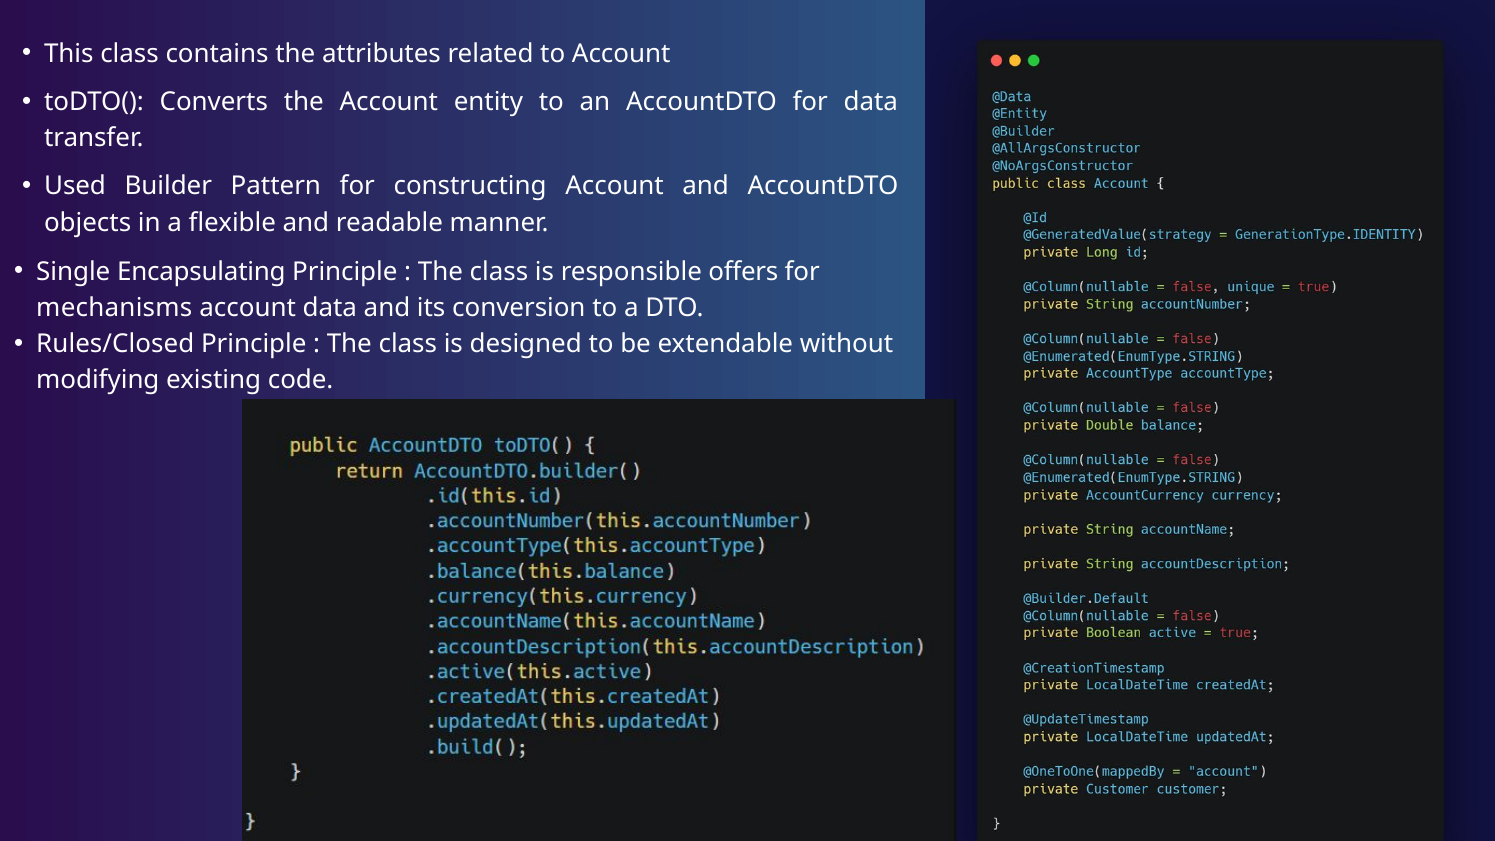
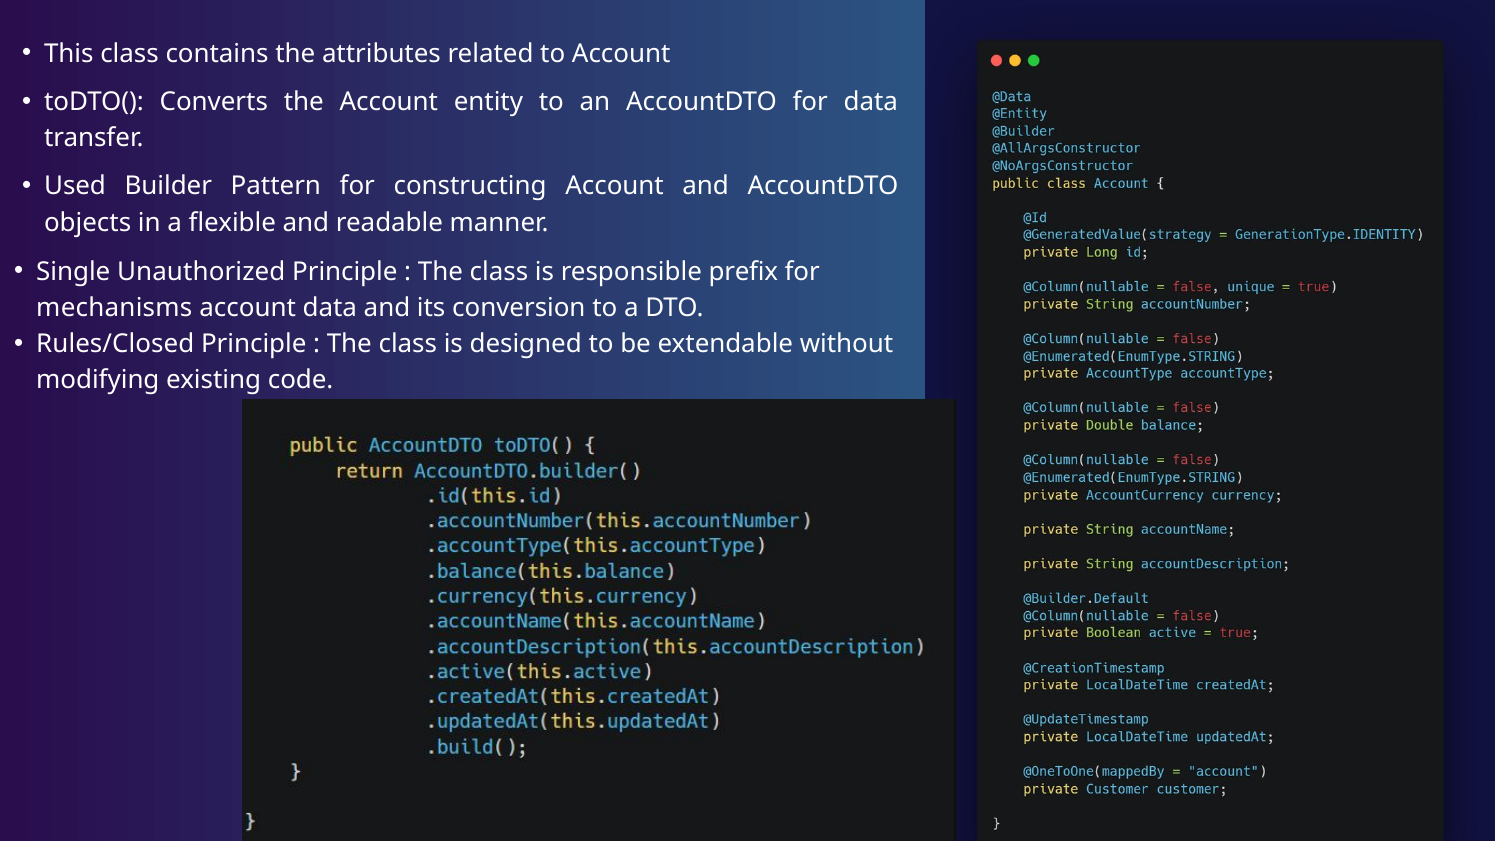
Encapsulating: Encapsulating -> Unauthorized (201, 271)
offers: offers -> prefix (743, 271)
